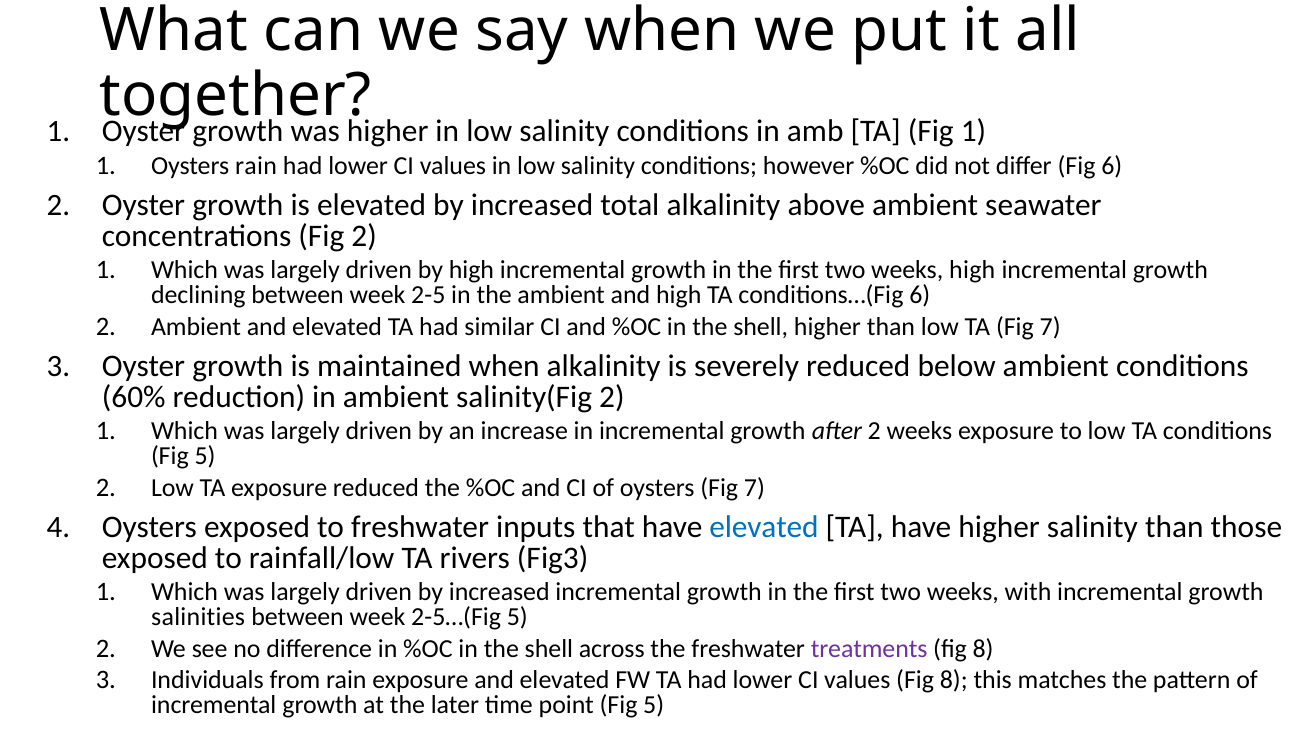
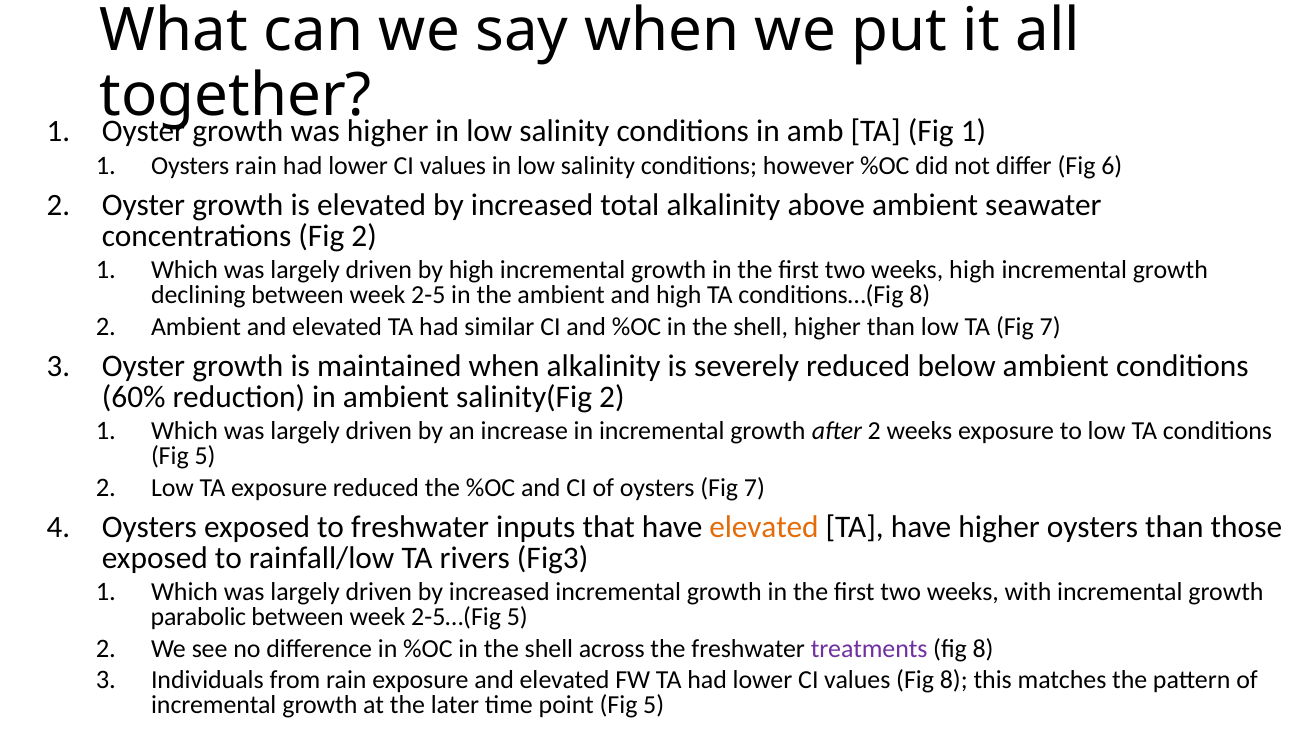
conditions…(Fig 6: 6 -> 8 (920, 295)
elevated colour: blue -> orange (764, 527)
higher salinity: salinity -> oysters (1093, 527)
salinities: salinities -> parabolic (198, 617)
